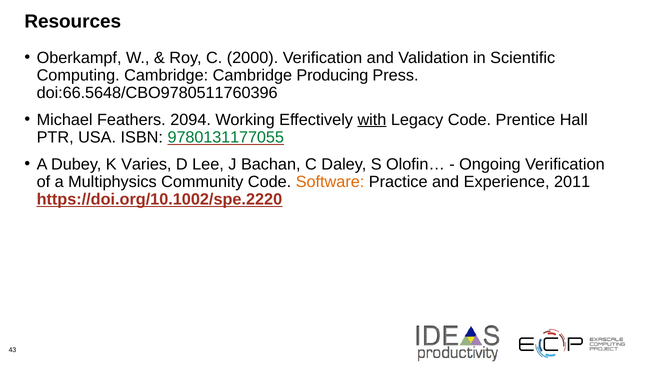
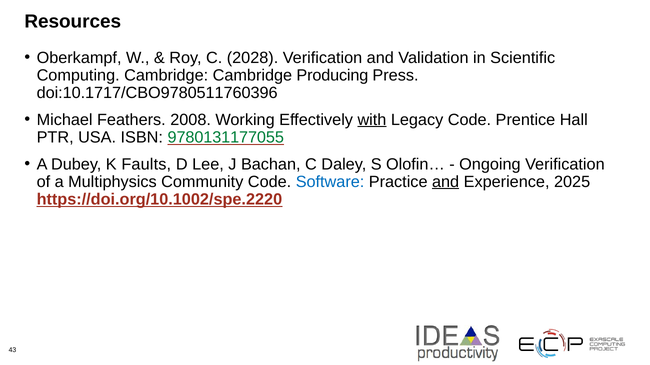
2000: 2000 -> 2028 (253, 58)
doi:66.5648/CBO9780511760396: doi:66.5648/CBO9780511760396 -> doi:10.1717/CBO9780511760396 (157, 93)
2094: 2094 -> 2008 (191, 120)
Varies: Varies -> Faults (146, 165)
Software colour: orange -> blue (330, 182)
and underline: none -> present (446, 182)
2011: 2011 -> 2025 (572, 182)
